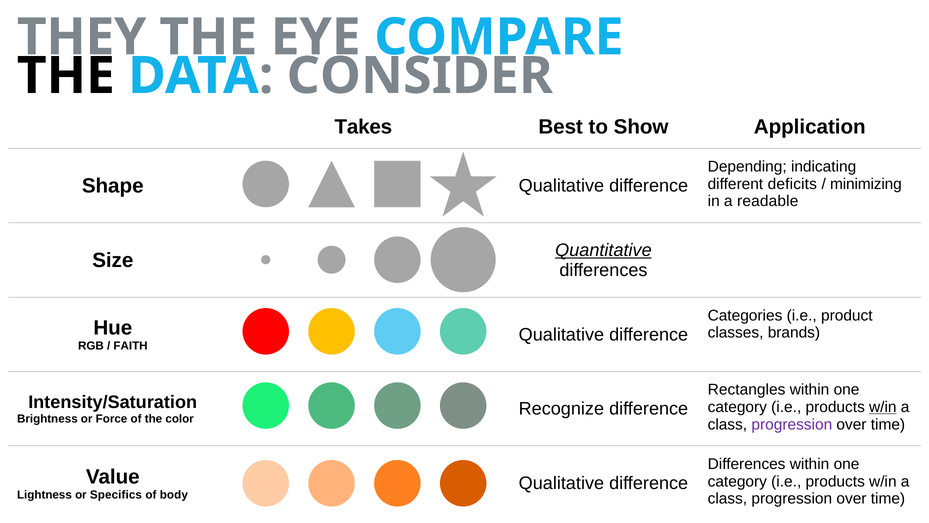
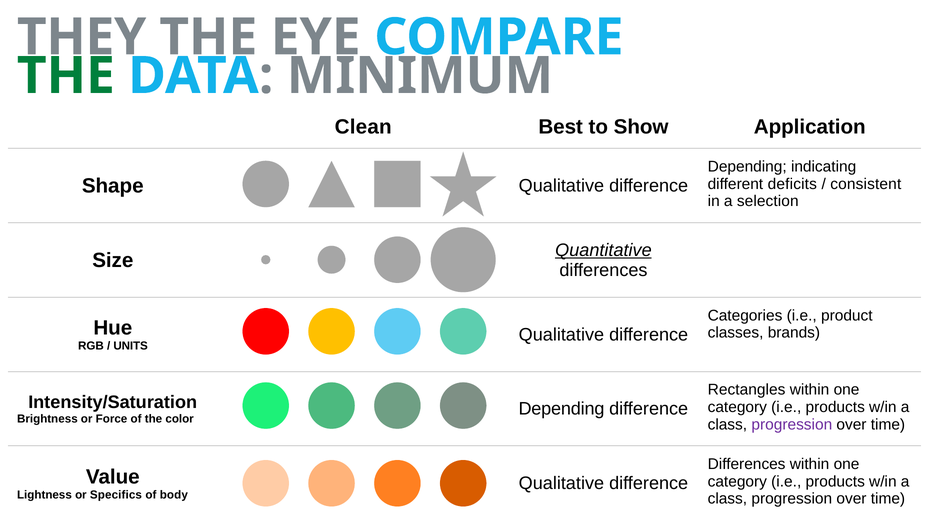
THE colour: black -> green (66, 76)
CONSIDER: CONSIDER -> MINIMUM (420, 76)
Takes: Takes -> Clean (363, 127)
minimizing: minimizing -> consistent (866, 184)
readable: readable -> selection (768, 201)
FAITH: FAITH -> UNITS (131, 346)
w/in underline: present -> none (883, 407)
Recognize: Recognize -> Depending (561, 409)
